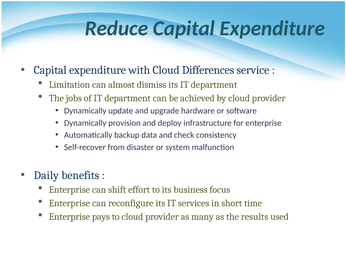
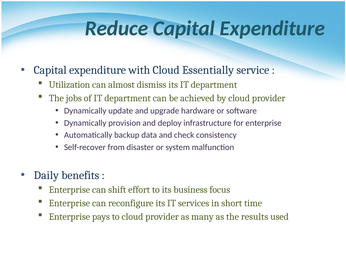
Differences: Differences -> Essentially (208, 70)
Limitation: Limitation -> Utilization (69, 84)
